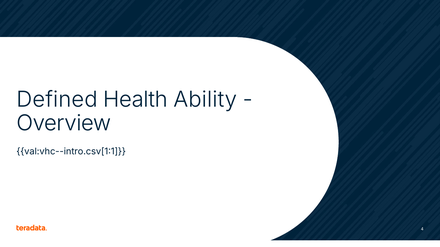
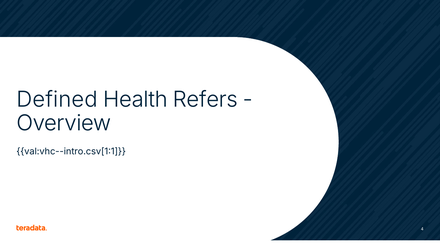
Ability: Ability -> Refers (205, 100)
